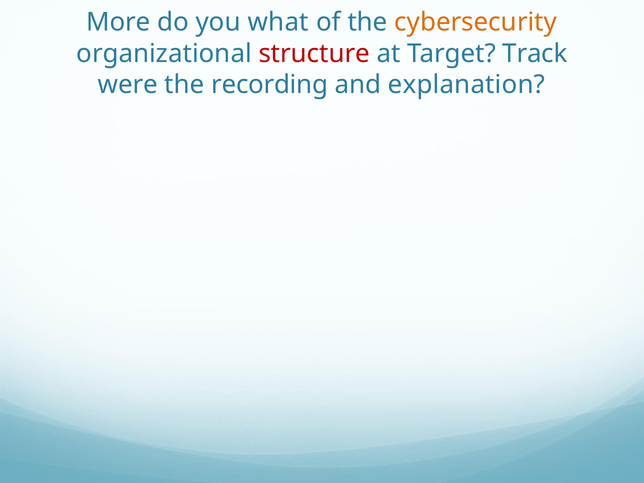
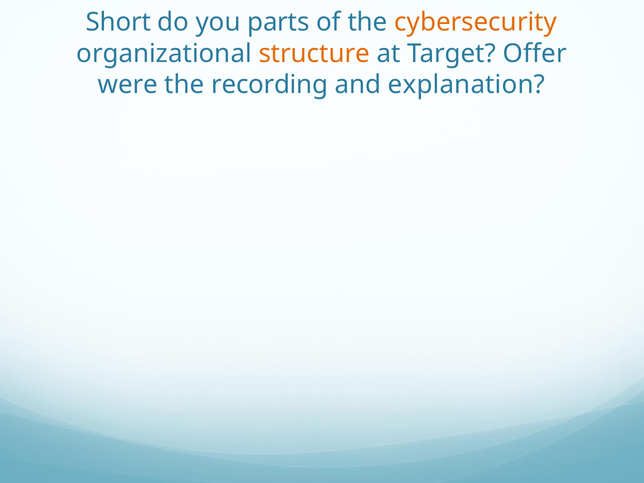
More: More -> Short (118, 22)
what: what -> parts (278, 22)
structure colour: red -> orange (314, 54)
Track: Track -> Offer (535, 54)
